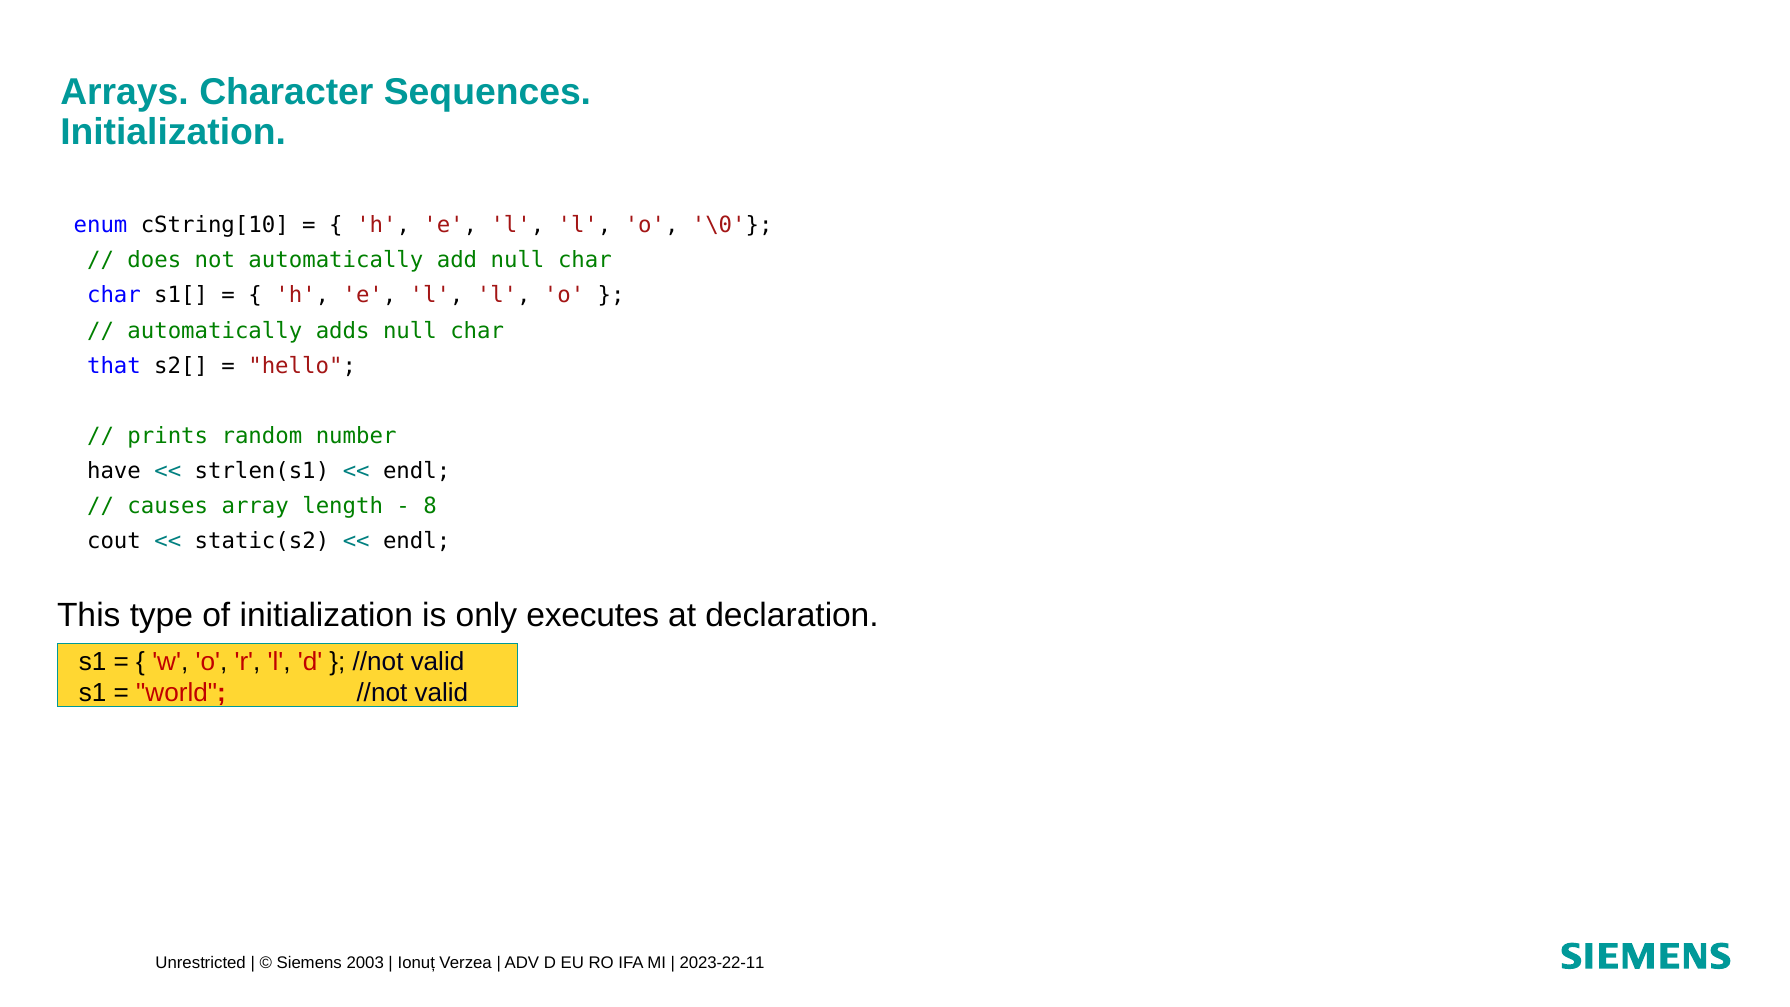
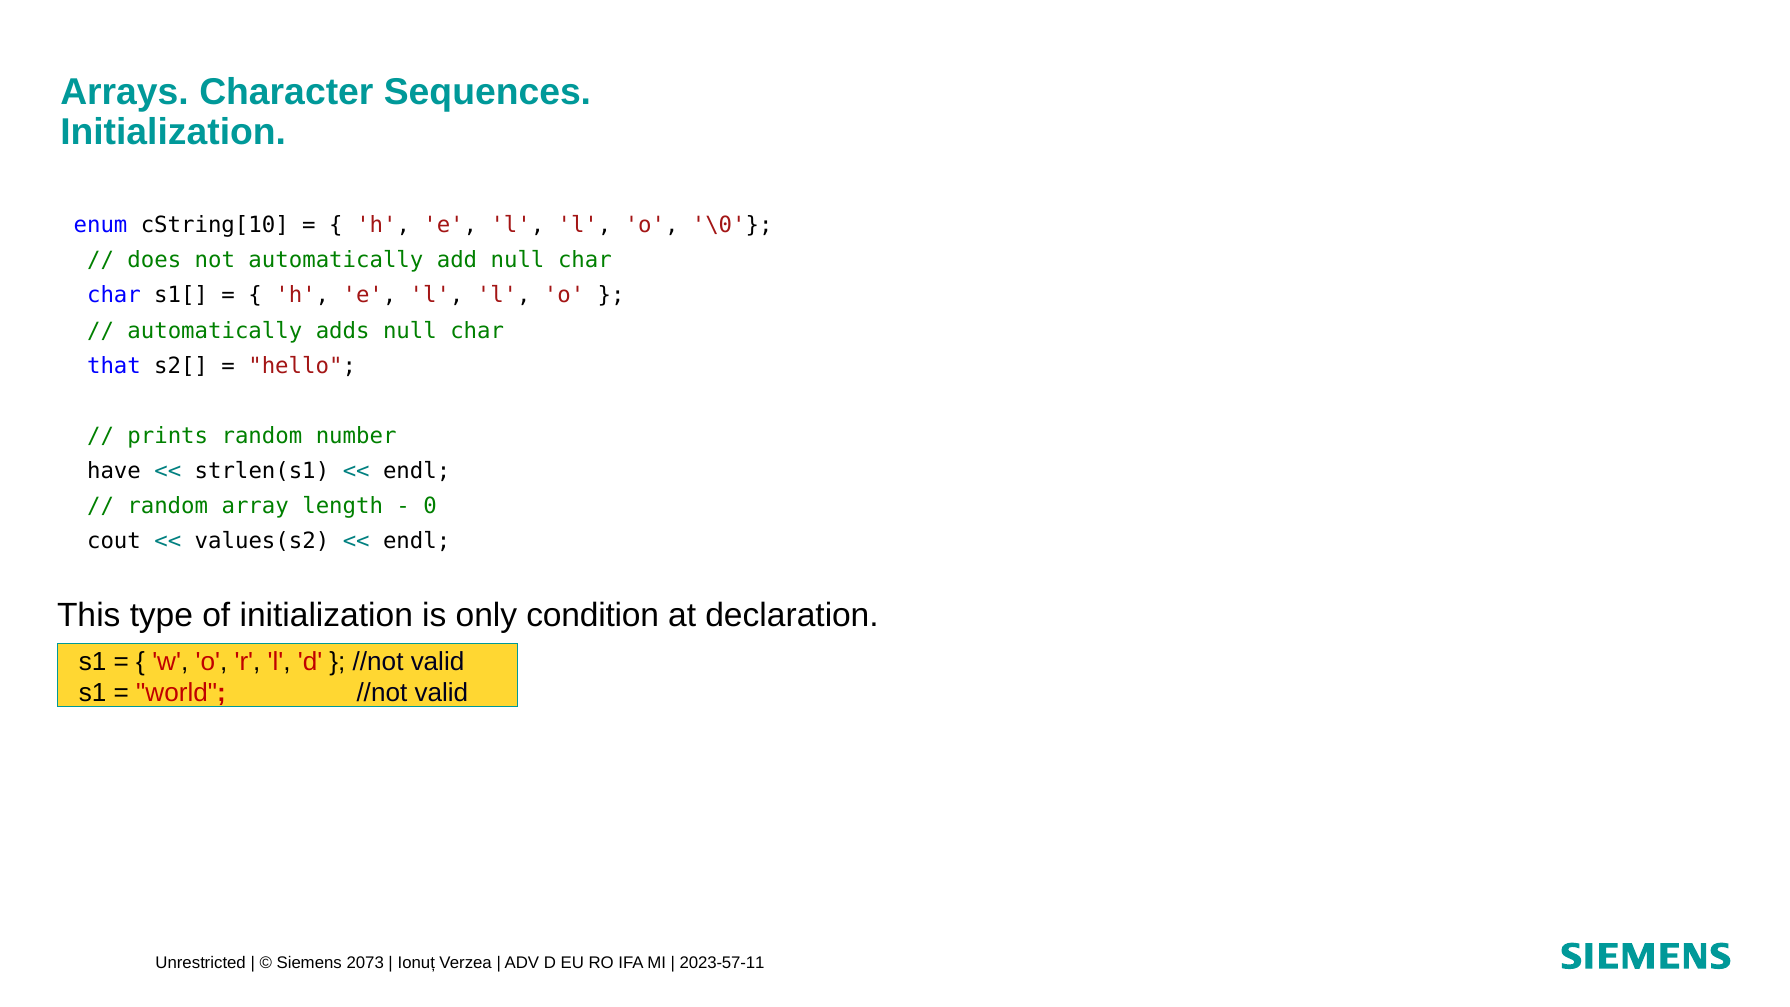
causes: causes -> random (168, 506)
8: 8 -> 0 (430, 506)
static(s2: static(s2 -> values(s2 (262, 541)
executes: executes -> condition (593, 616)
2003: 2003 -> 2073 (365, 963)
2023-22-11: 2023-22-11 -> 2023-57-11 (722, 963)
